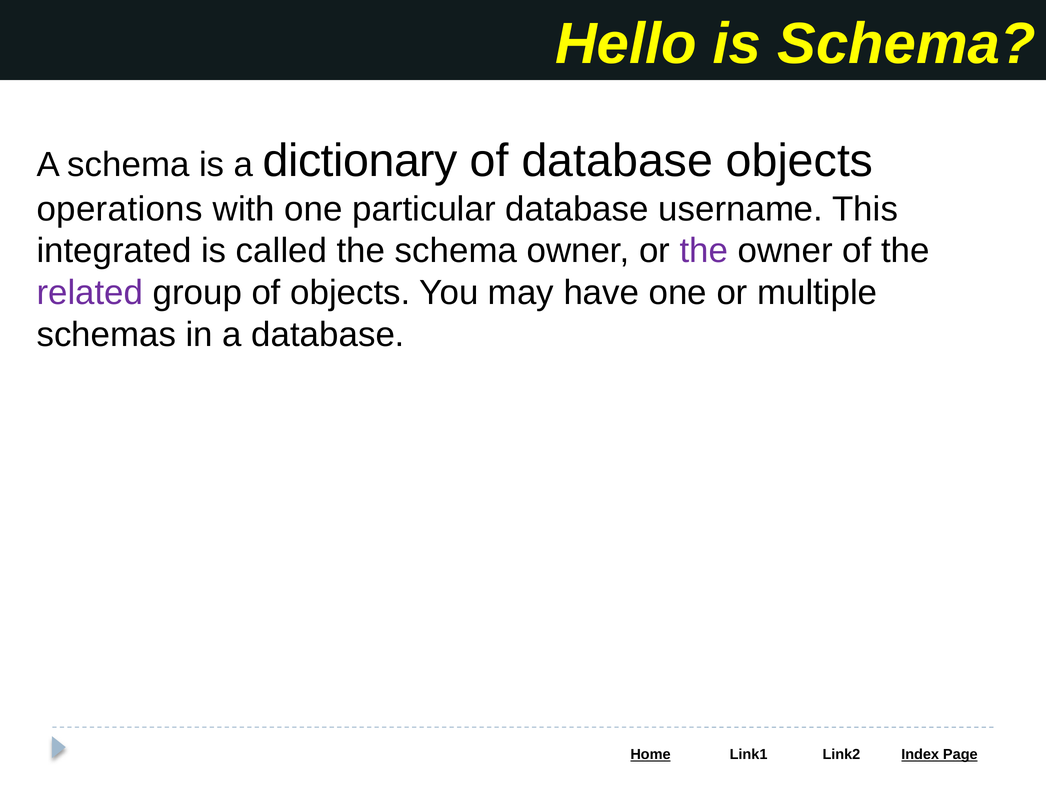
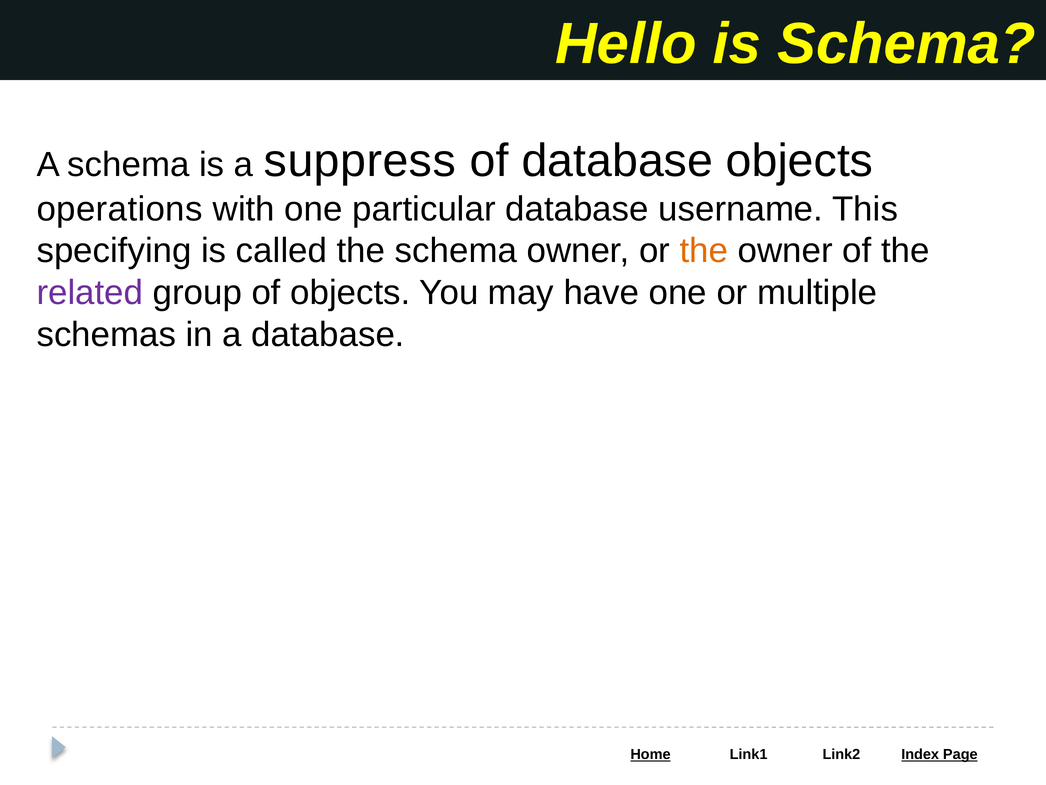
dictionary: dictionary -> suppress (360, 161)
integrated: integrated -> specifying (114, 251)
the colour: purple -> orange (704, 251)
